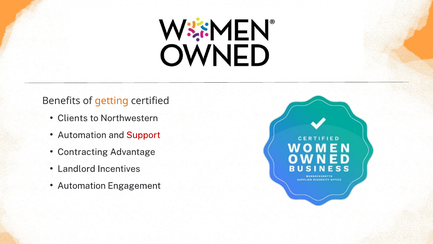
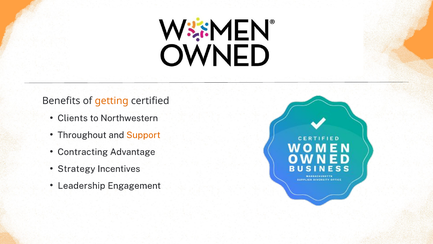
Automation: Automation -> Throughout (82, 135)
Support colour: red -> orange (143, 135)
Landlord: Landlord -> Strategy (76, 169)
Automation: Automation -> Leadership (81, 185)
